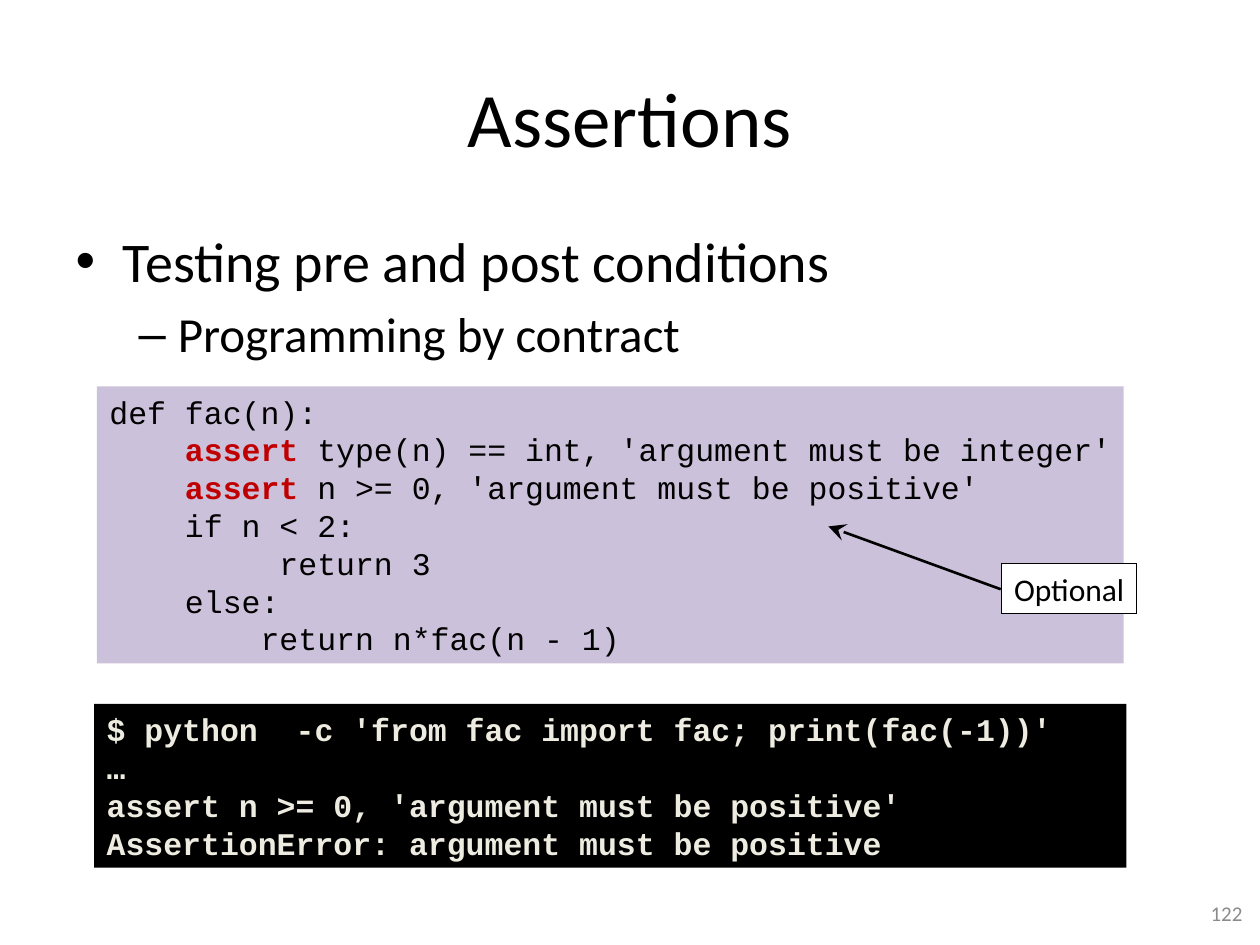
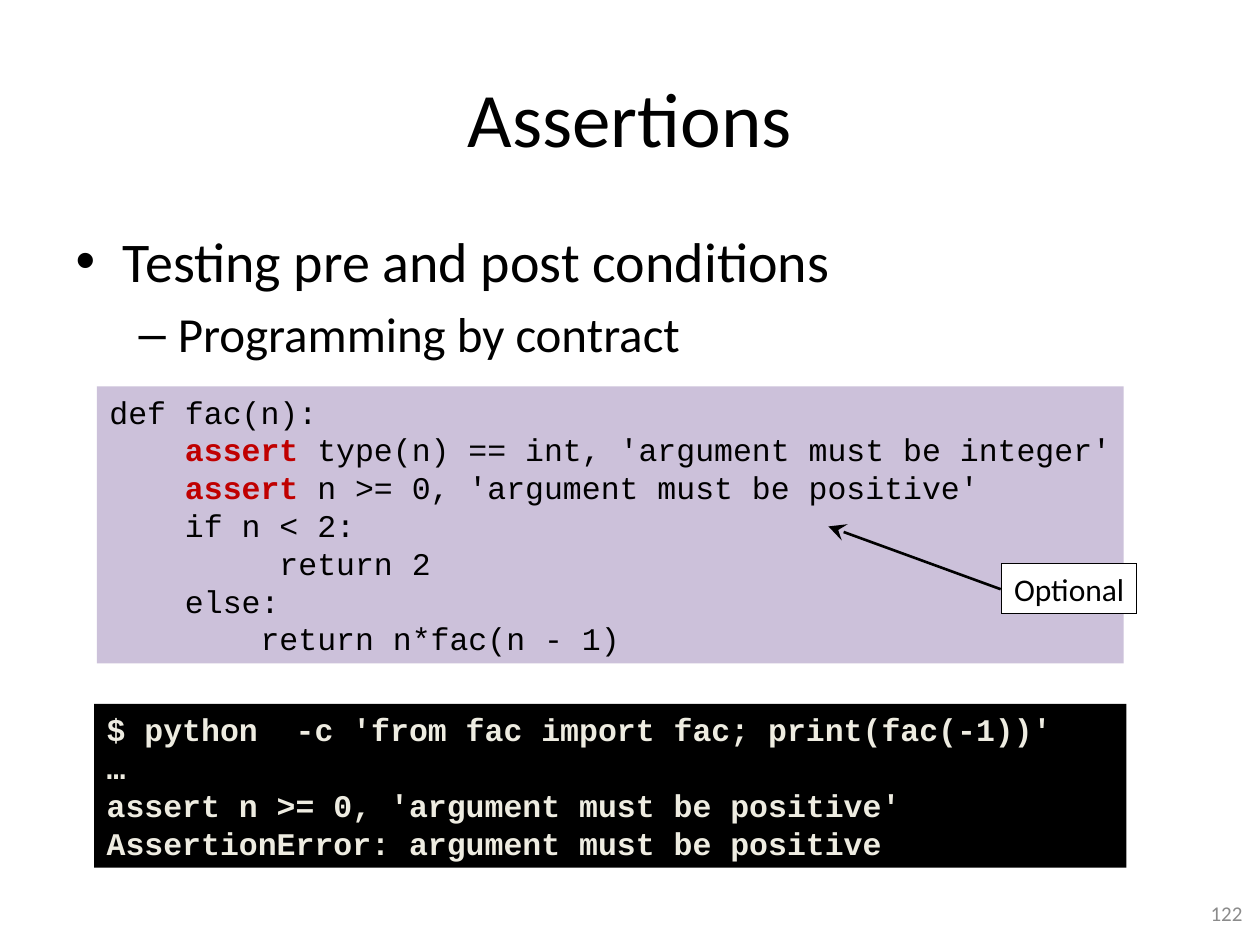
return 3: 3 -> 2 (421, 565)
